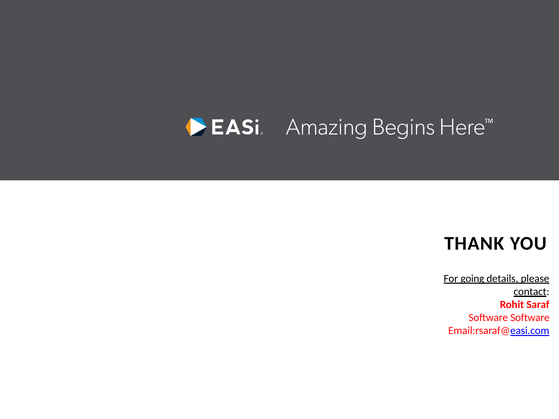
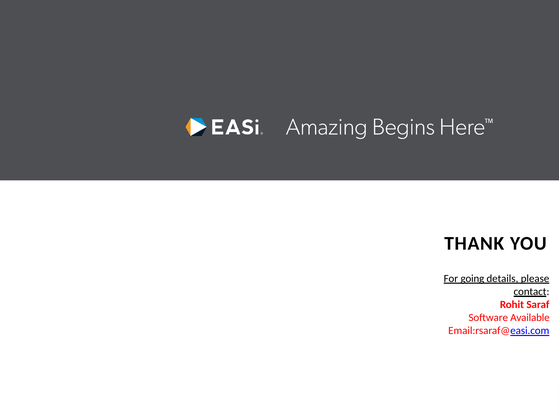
Software Software: Software -> Available (530, 318)
